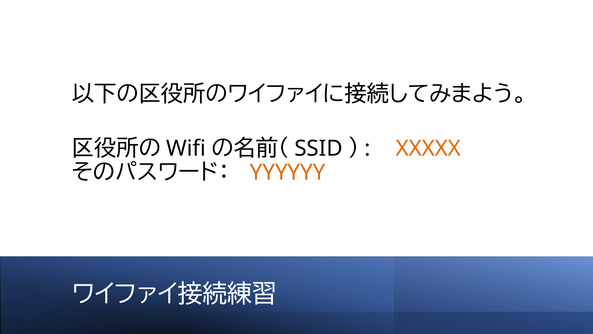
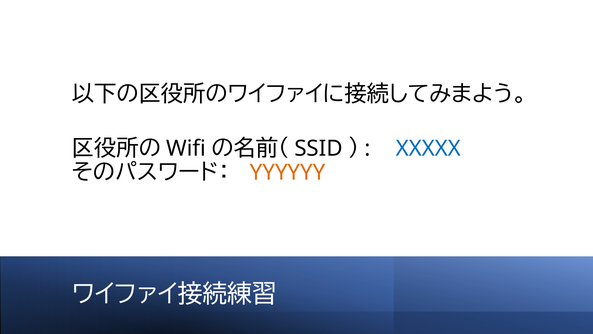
XXXXX colour: orange -> blue (428, 148)
